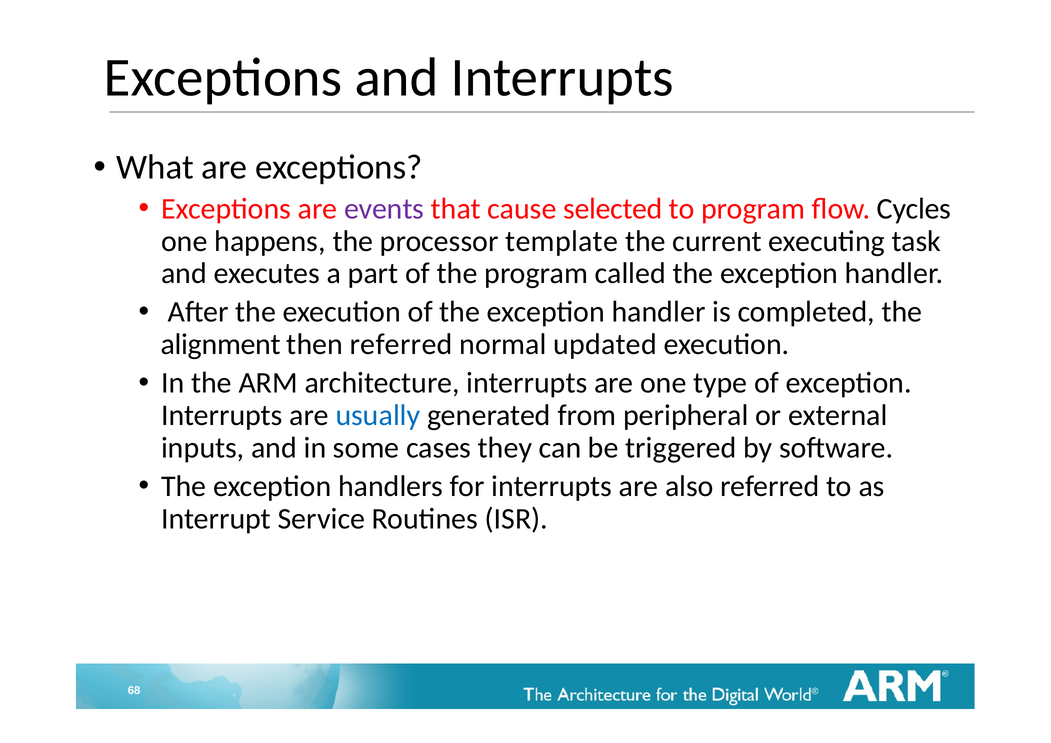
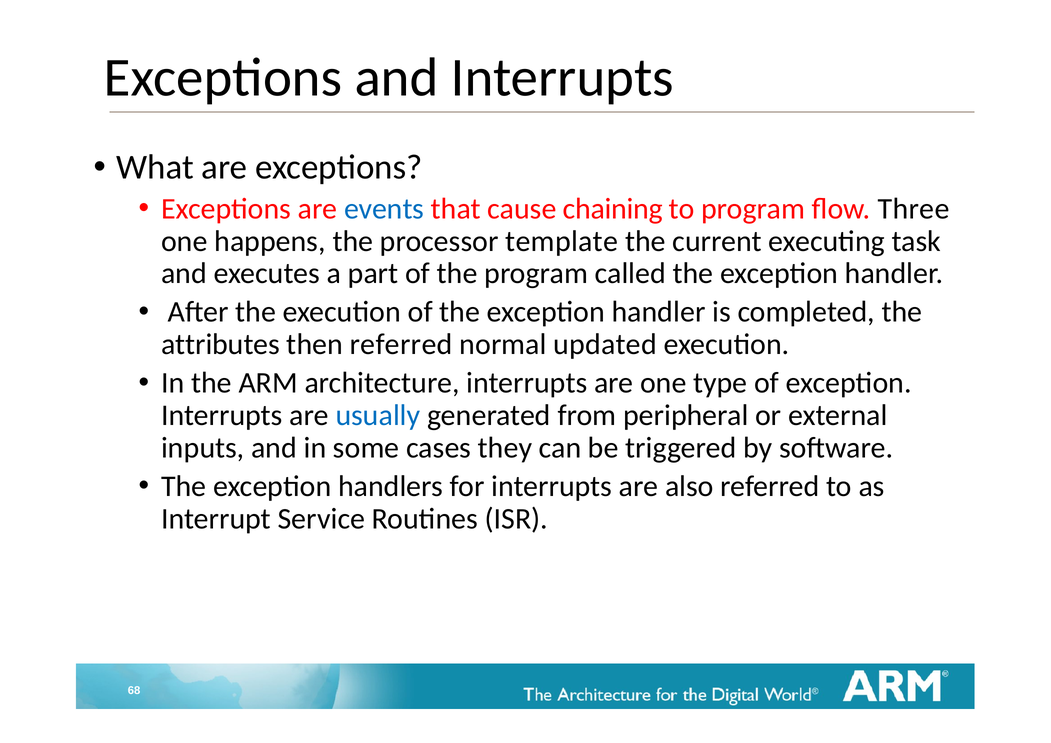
events colour: purple -> blue (384, 209)
selected: selected -> chaining (613, 209)
Cycles: Cycles -> Three (914, 209)
alignment: alignment -> attributes (221, 344)
